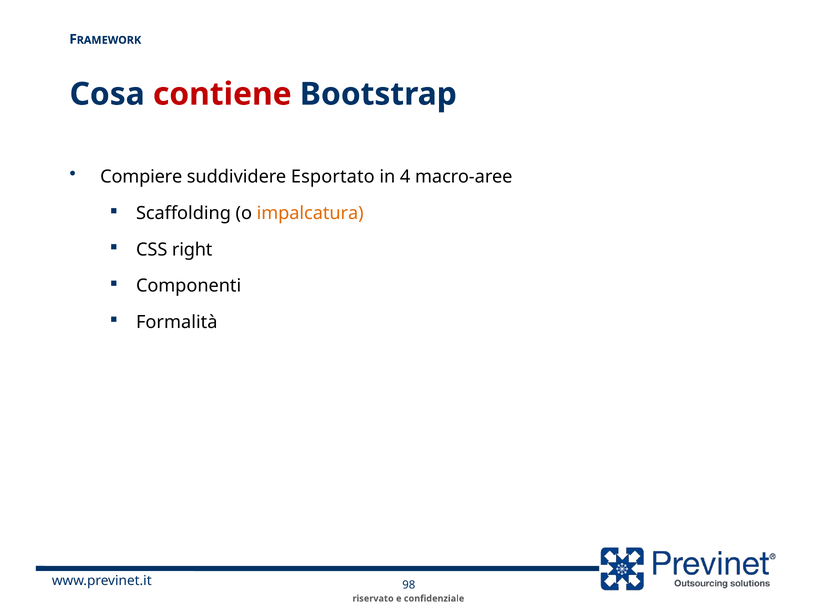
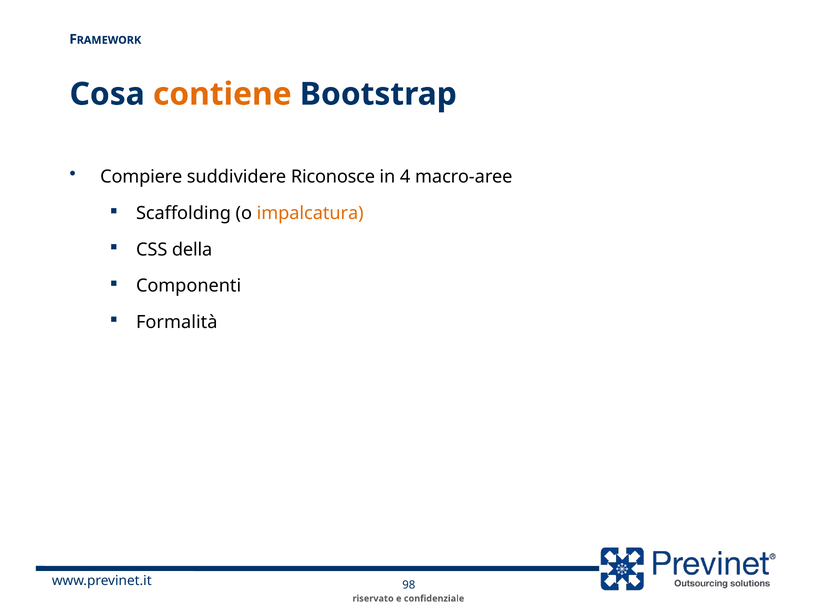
contiene colour: red -> orange (222, 94)
Esportato: Esportato -> Riconosce (333, 177)
right: right -> della (192, 250)
